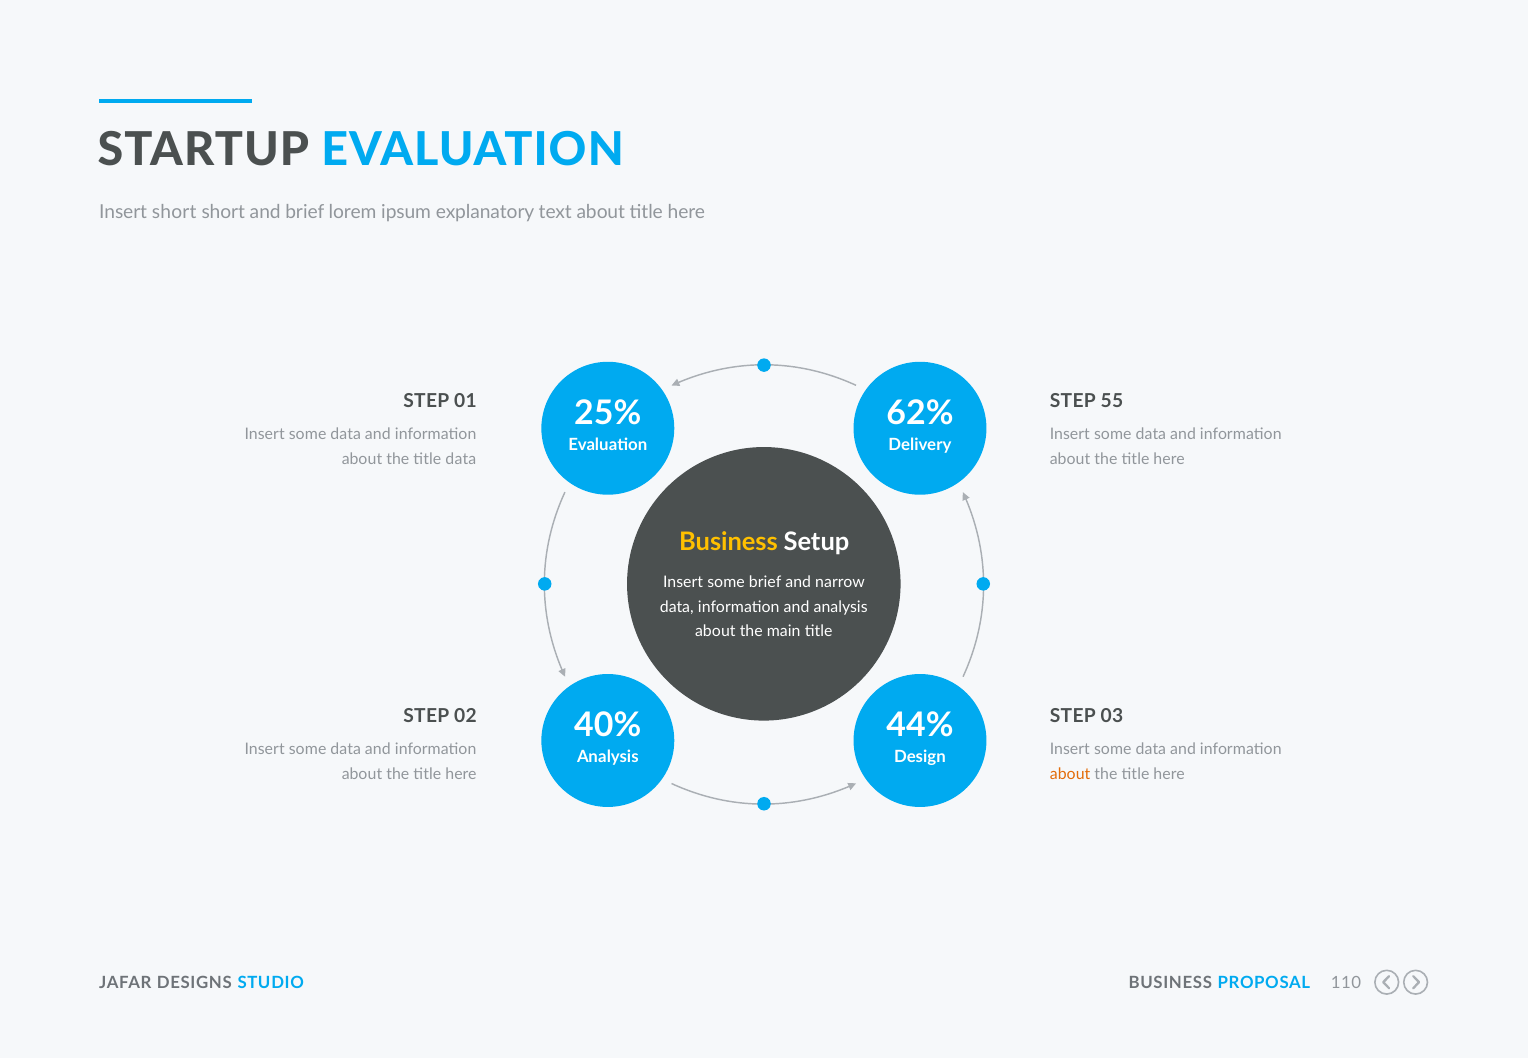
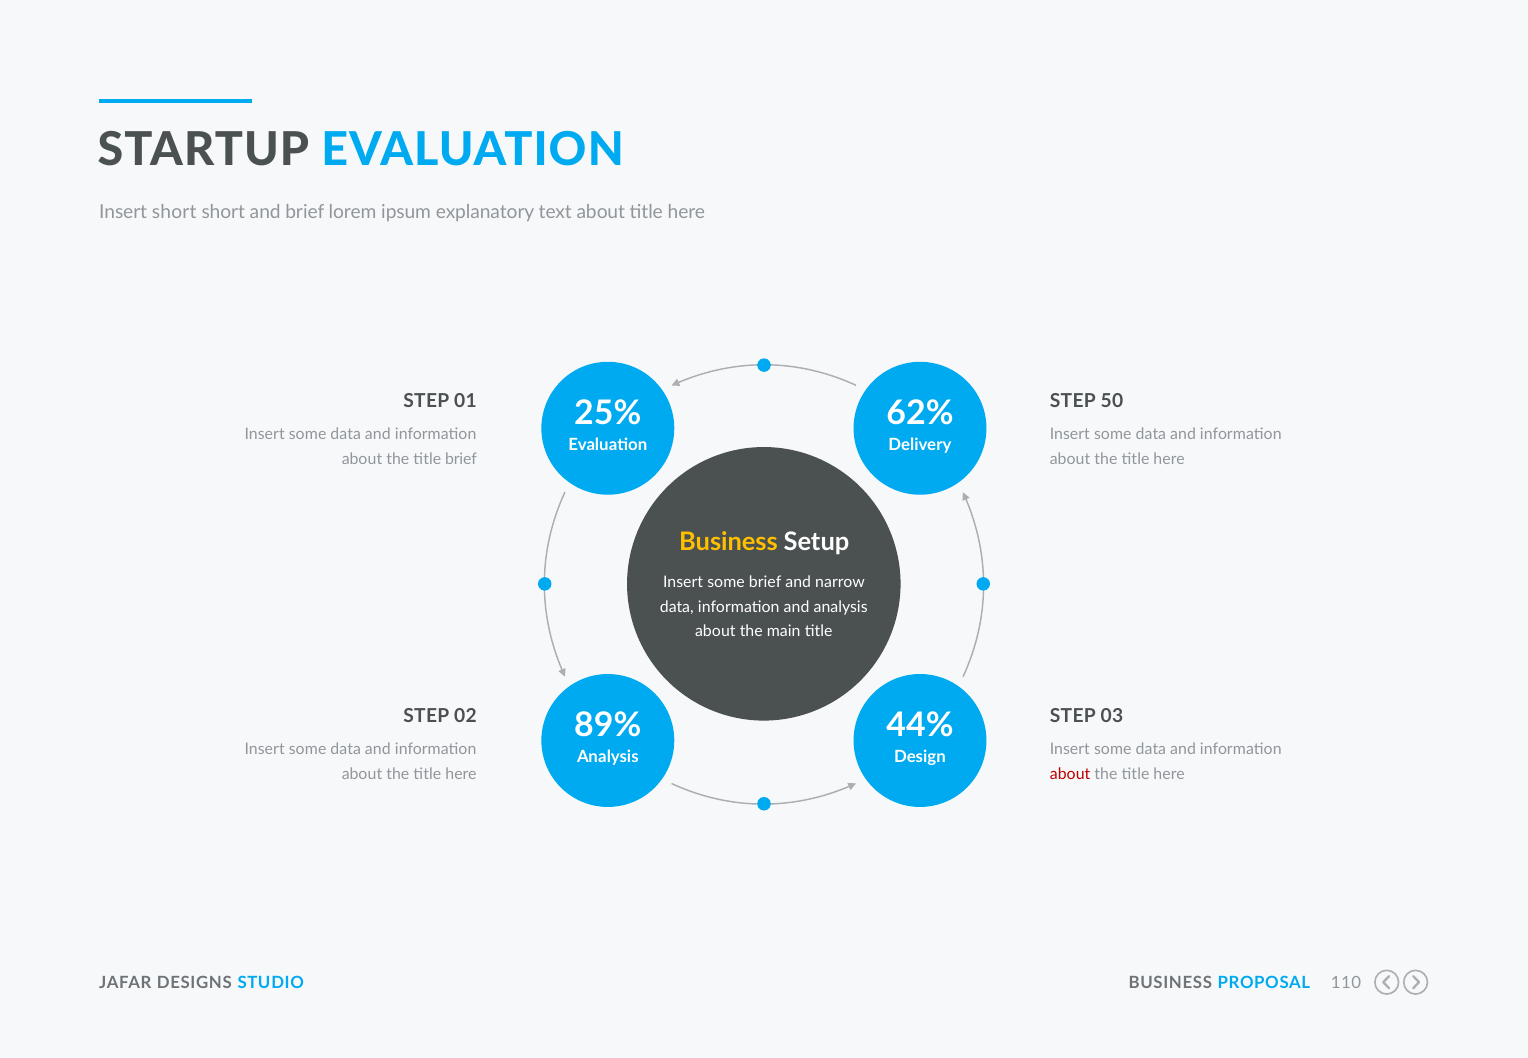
55: 55 -> 50 (1112, 401)
title data: data -> brief (461, 459)
40%: 40% -> 89% (608, 725)
about colour: orange -> red (1070, 774)
